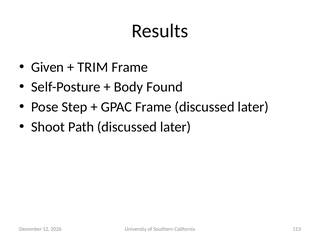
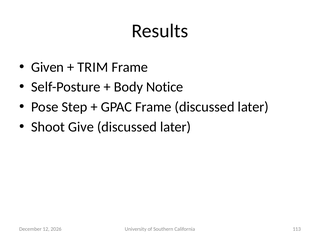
Found: Found -> Notice (165, 87)
Path: Path -> Give (81, 127)
